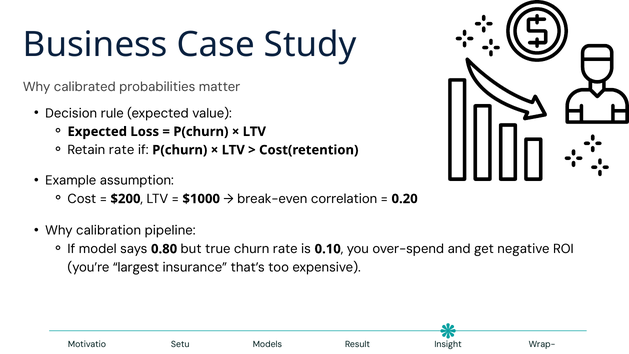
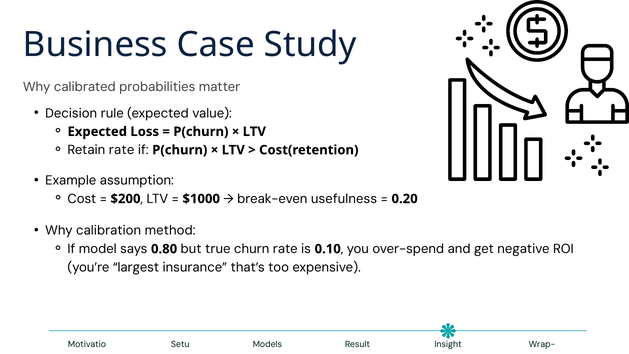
correlation: correlation -> usefulness (344, 199)
pipeline: pipeline -> method (170, 230)
